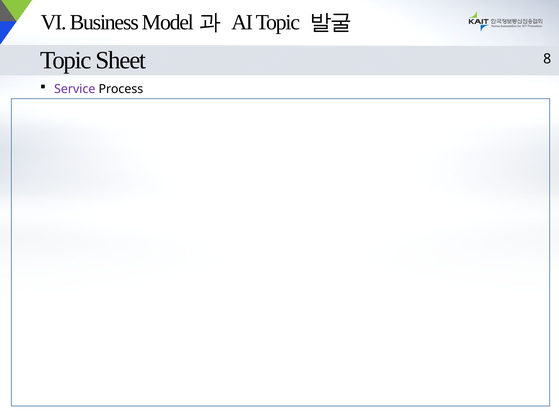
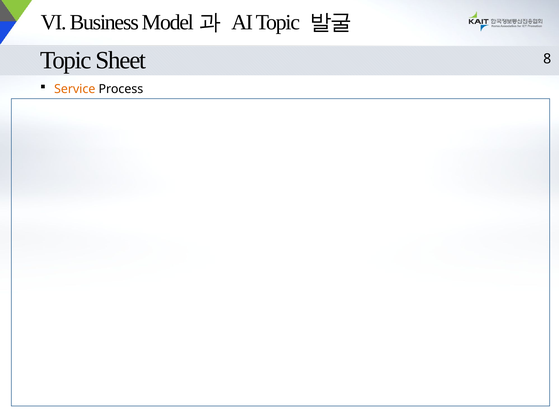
Service colour: purple -> orange (75, 89)
